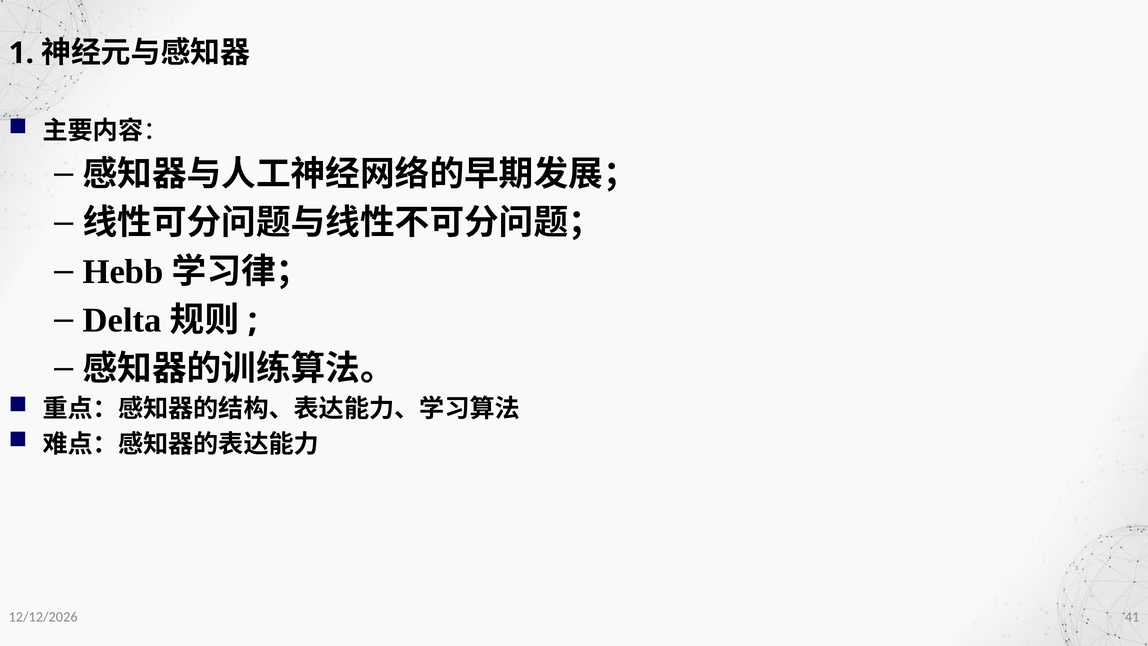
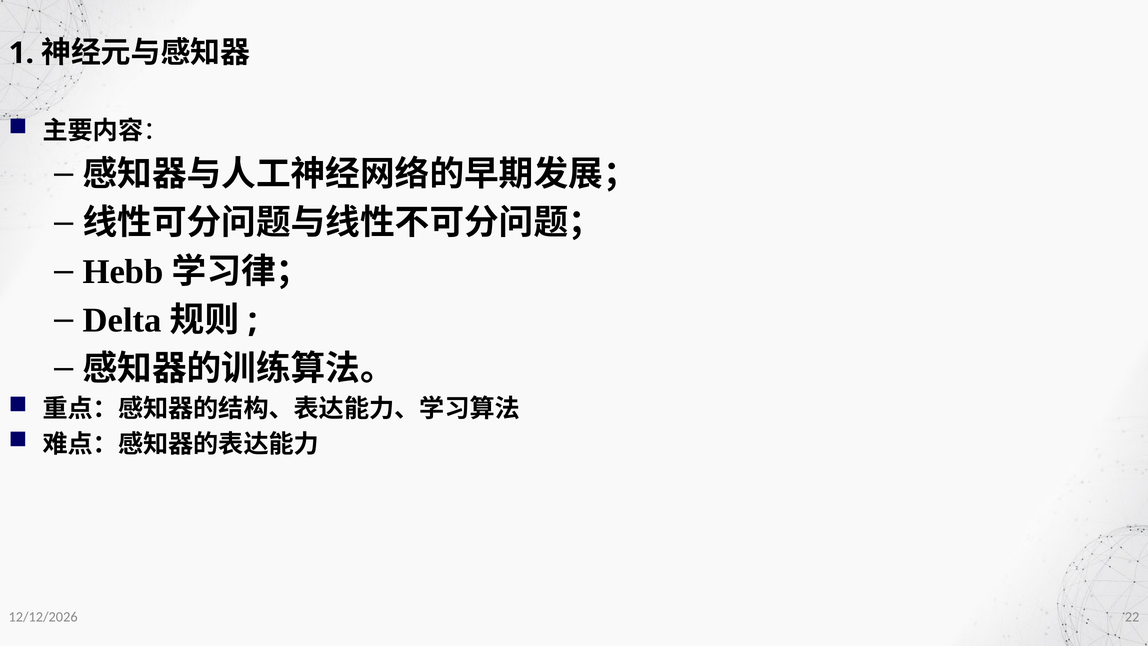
41: 41 -> 22 (1132, 617)
